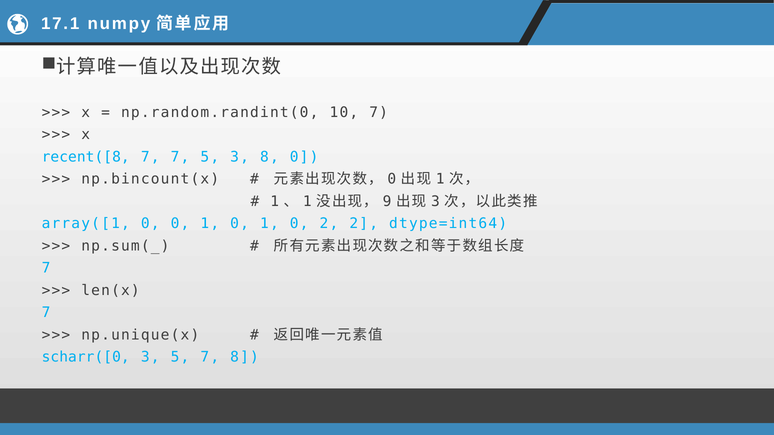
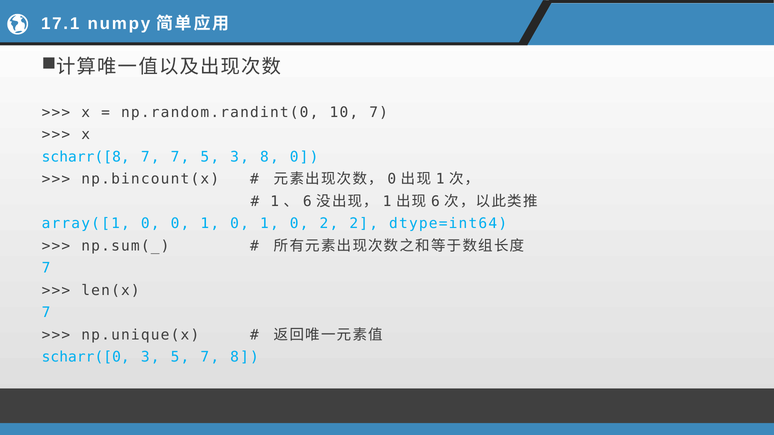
recent([8: recent([8 -> scharr([8 (86, 157)
1: 1 -> 6 (307, 201)
9: 9 -> 1 (387, 201)
3: 3 -> 6 (435, 201)
